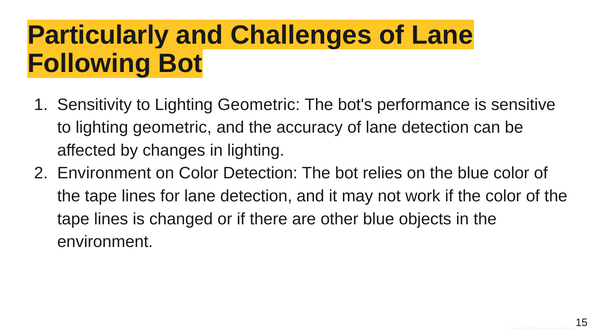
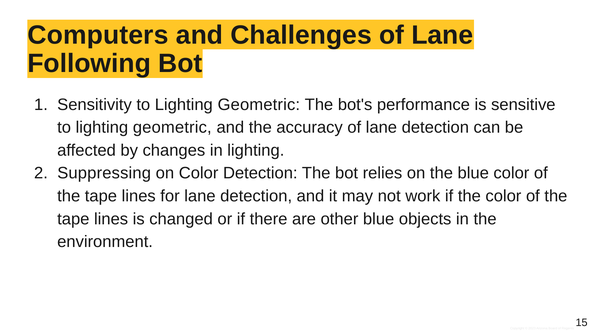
Particularly: Particularly -> Computers (98, 35)
Environment: Environment -> Suppressing (104, 173)
